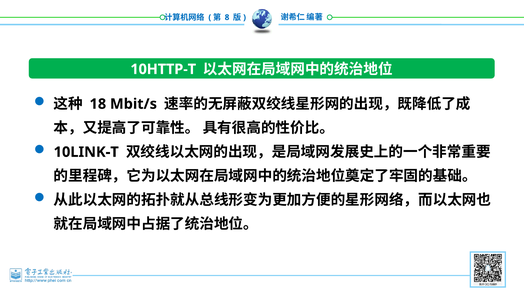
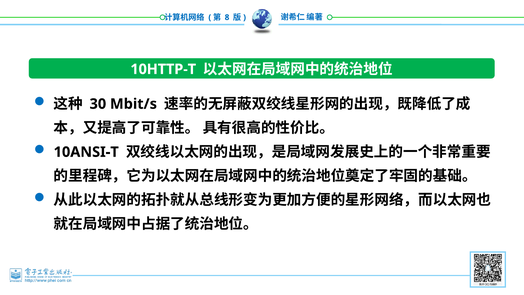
18: 18 -> 30 (98, 104)
10LINK-T: 10LINK-T -> 10ANSI-T (86, 152)
